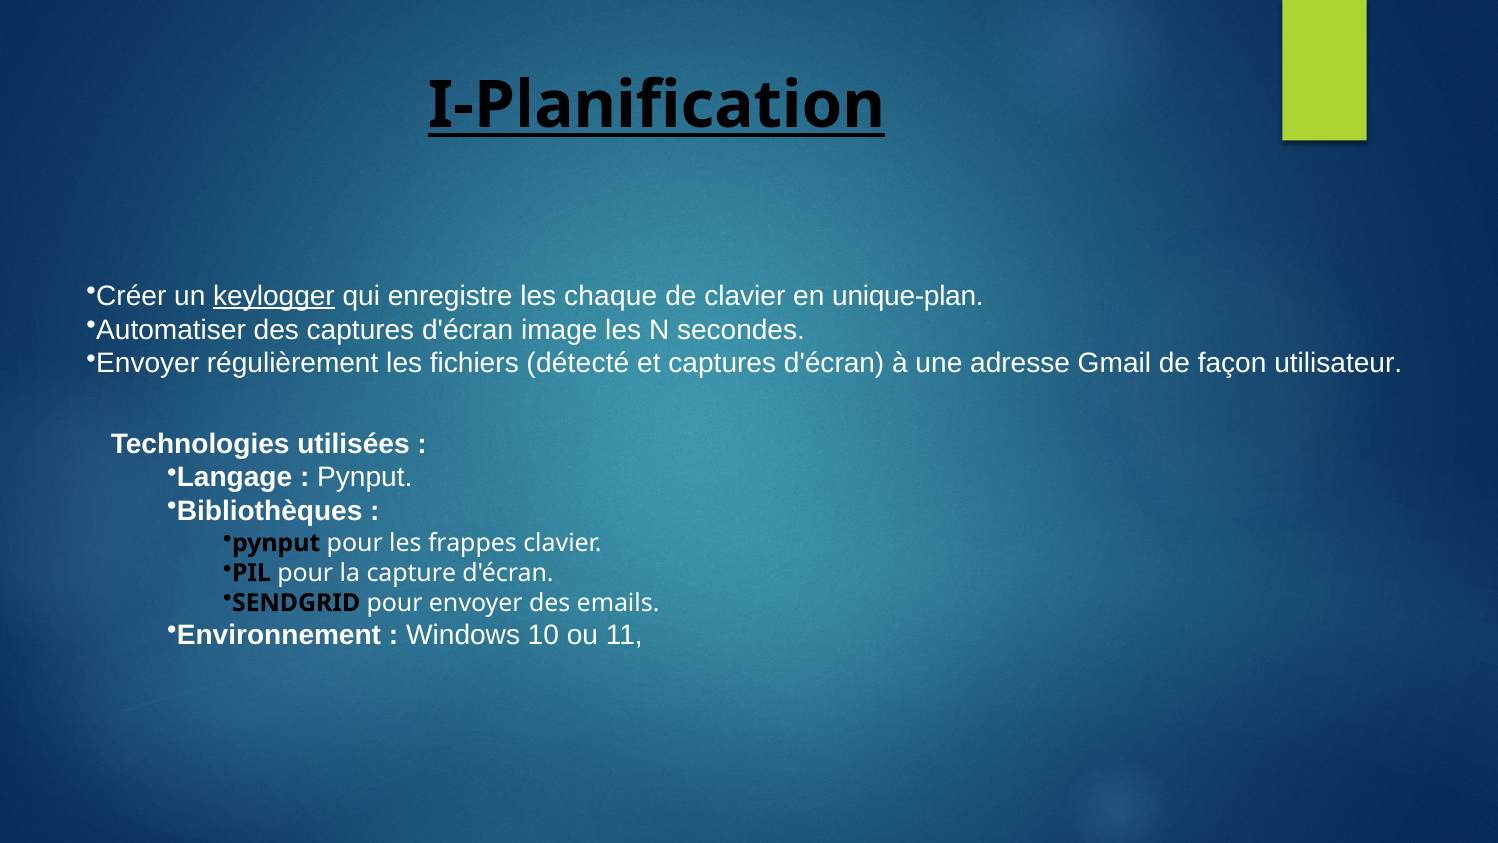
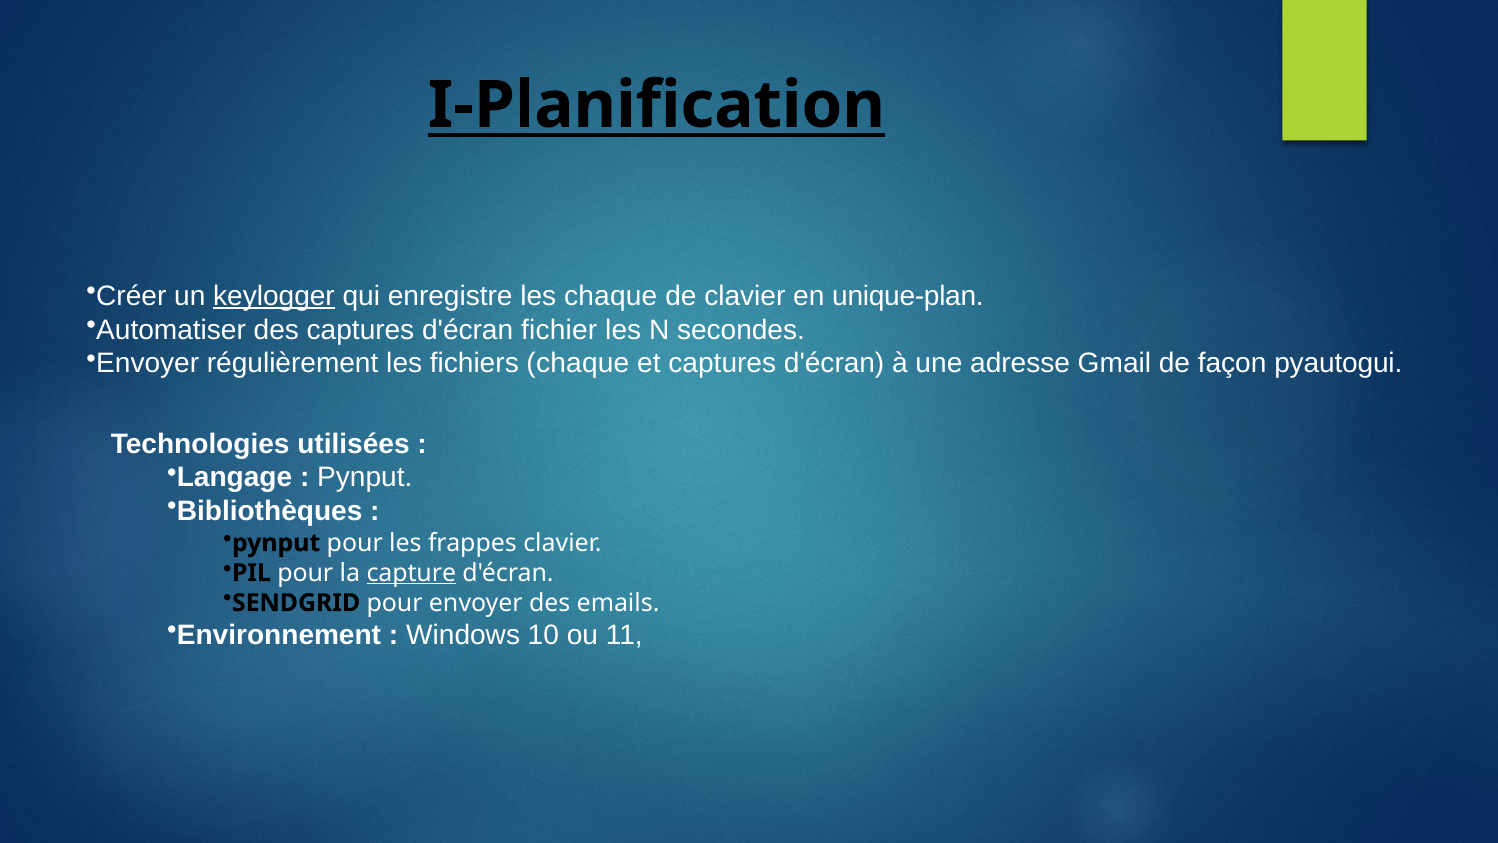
image: image -> fichier (559, 330)
fichiers détecté: détecté -> chaque (578, 363)
utilisateur: utilisateur -> pyautogui (1338, 363)
capture underline: none -> present (411, 573)
